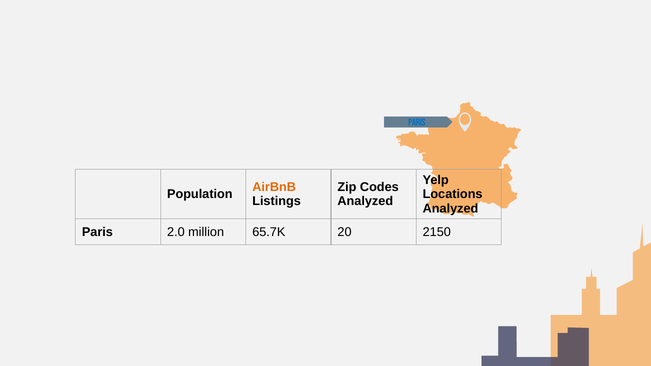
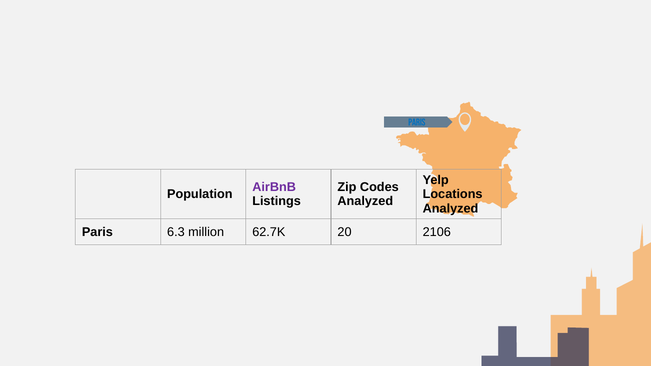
AirBnB colour: orange -> purple (274, 187)
2.0: 2.0 -> 6.3 (176, 232)
65.7K: 65.7K -> 62.7K (269, 232)
2150: 2150 -> 2106 (437, 232)
